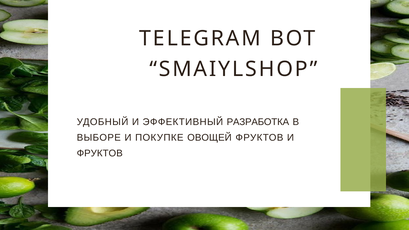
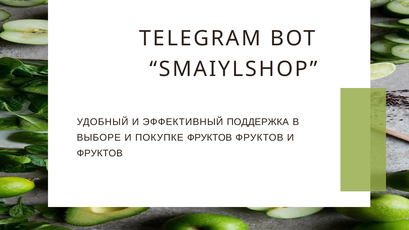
РАЗРАБОТКА: РАЗРАБОТКА -> ПОДДЕРЖКА (258, 122)
ПОКУПКЕ ОВОЩЕЙ: ОВОЩЕЙ -> ФРУКТОВ (210, 138)
